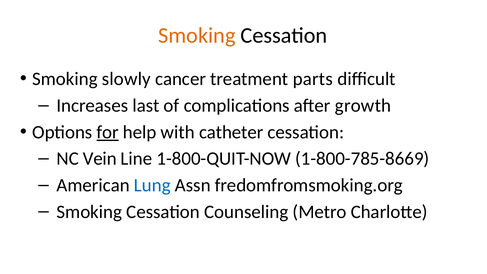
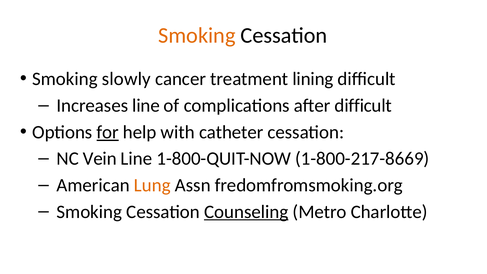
parts: parts -> lining (313, 79)
Increases last: last -> line (146, 106)
after growth: growth -> difficult (363, 106)
1-800-785-8669: 1-800-785-8669 -> 1-800-217-8669 (362, 159)
Lung colour: blue -> orange (152, 185)
Counseling underline: none -> present (246, 212)
